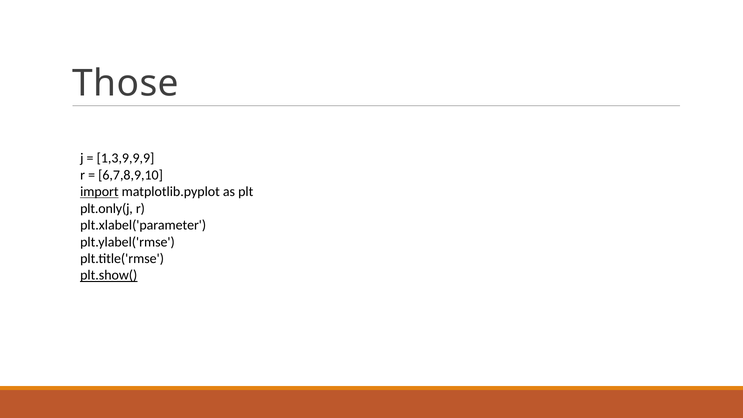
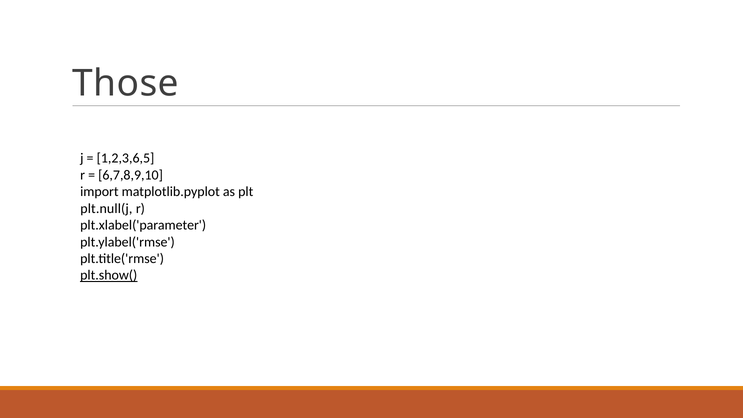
1,3,9,9,9: 1,3,9,9,9 -> 1,2,3,6,5 (126, 158)
import underline: present -> none (99, 192)
plt.only(j: plt.only(j -> plt.null(j (106, 208)
